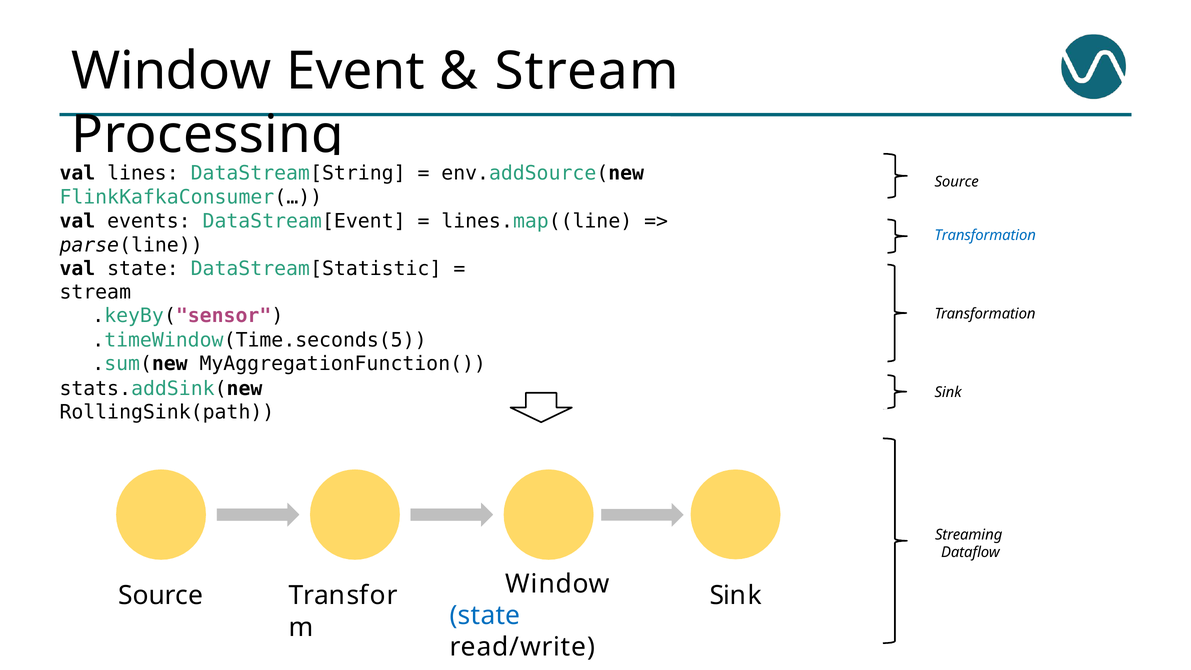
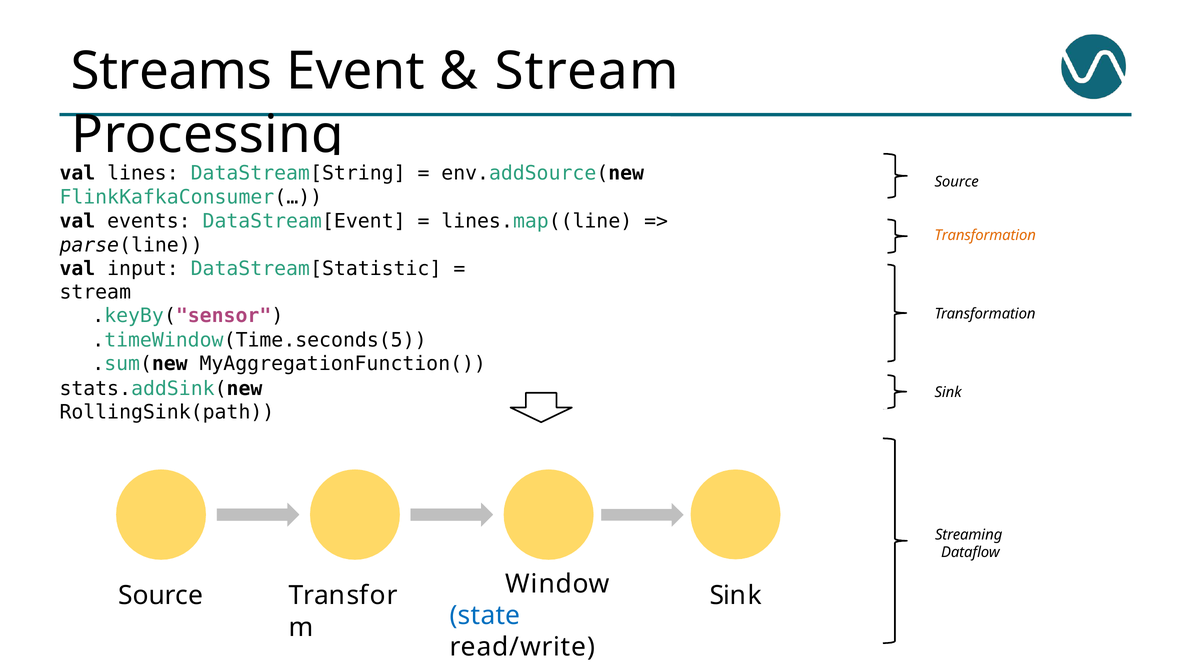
Window: Window -> Streams (171, 71)
Transformation colour: blue -> orange (985, 235)
val state: state -> input (143, 269)
